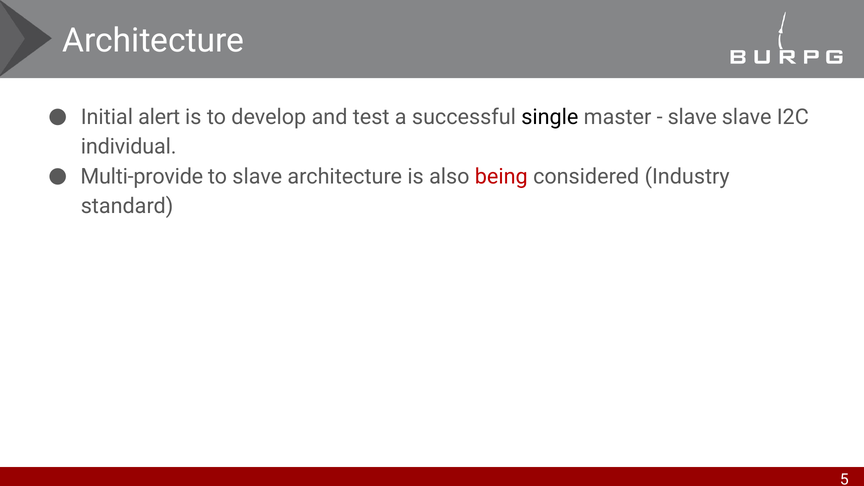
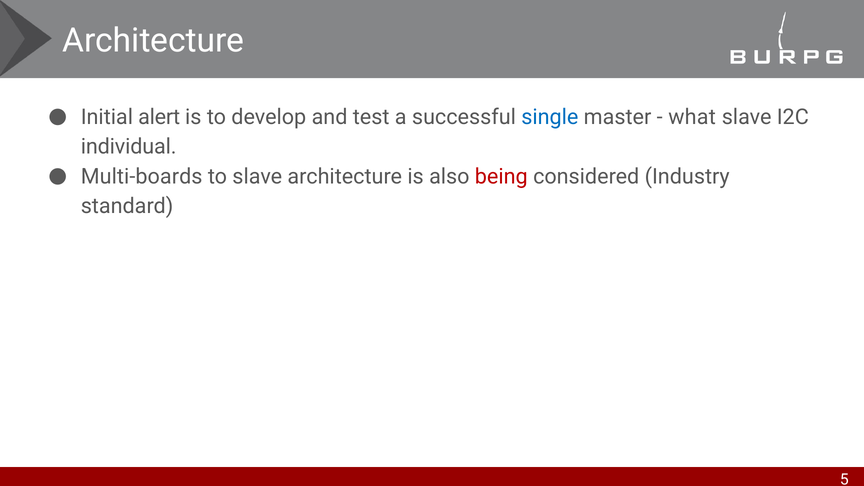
single colour: black -> blue (550, 117)
slave: slave -> what (692, 117)
Multi-provide: Multi-provide -> Multi-boards (142, 177)
